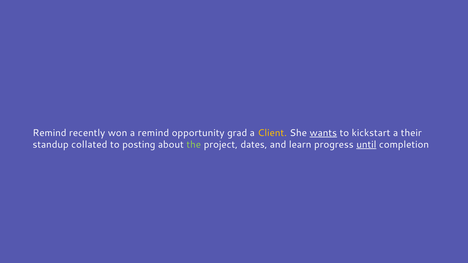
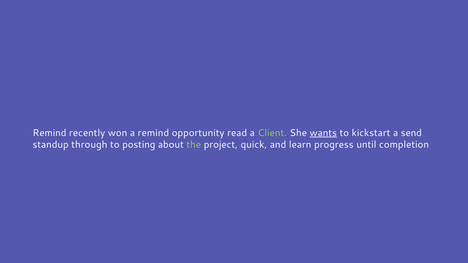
grad: grad -> read (237, 133)
Client colour: yellow -> light green (272, 133)
their: their -> send (411, 133)
collated: collated -> through (89, 145)
dates: dates -> quick (254, 145)
until underline: present -> none (366, 145)
